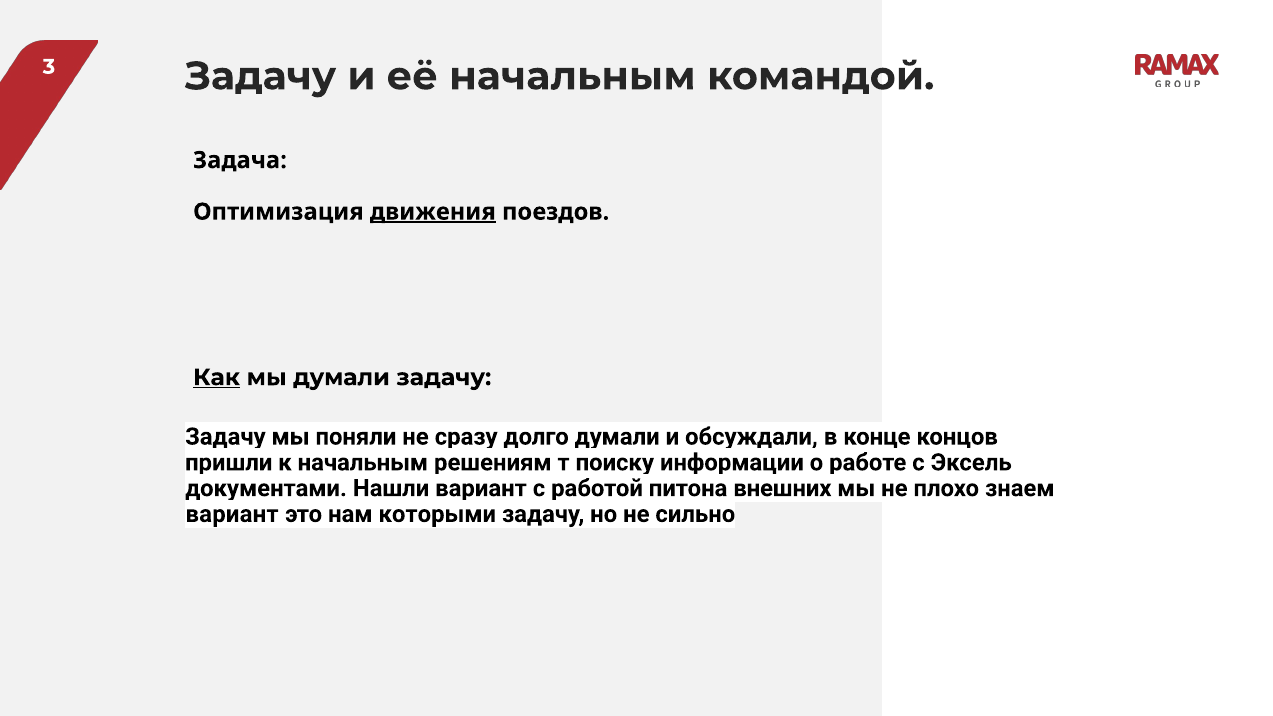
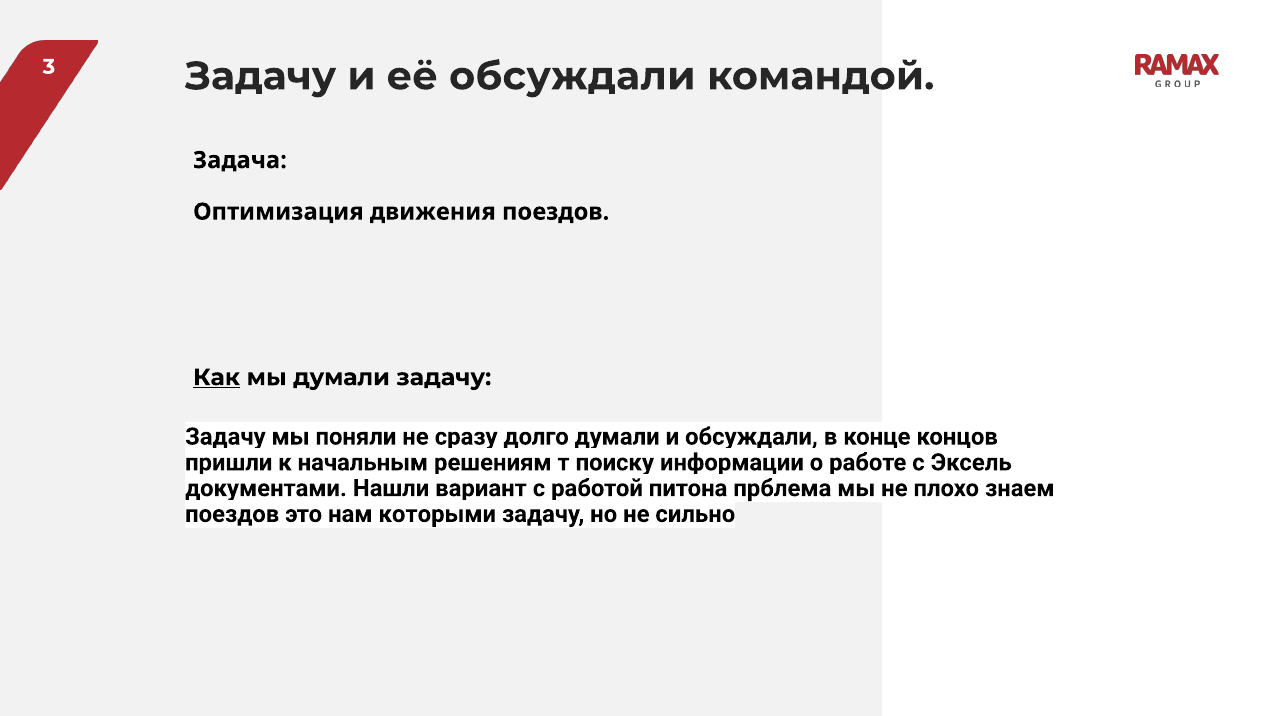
её начальным: начальным -> обсуждали (572, 76)
движения underline: present -> none (433, 212)
внешних: внешних -> прблема (782, 488)
вариант: вариант -> поездов (232, 514)
